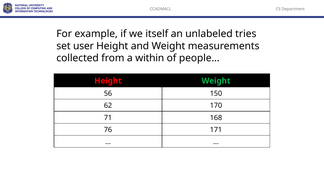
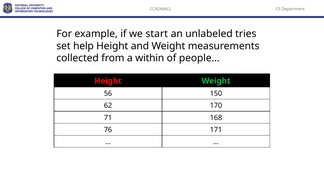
itself: itself -> start (157, 34)
user: user -> help (83, 46)
